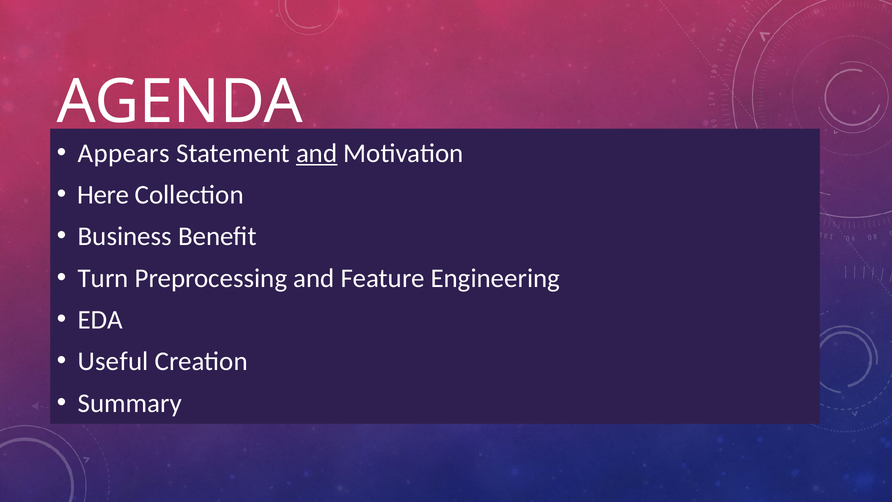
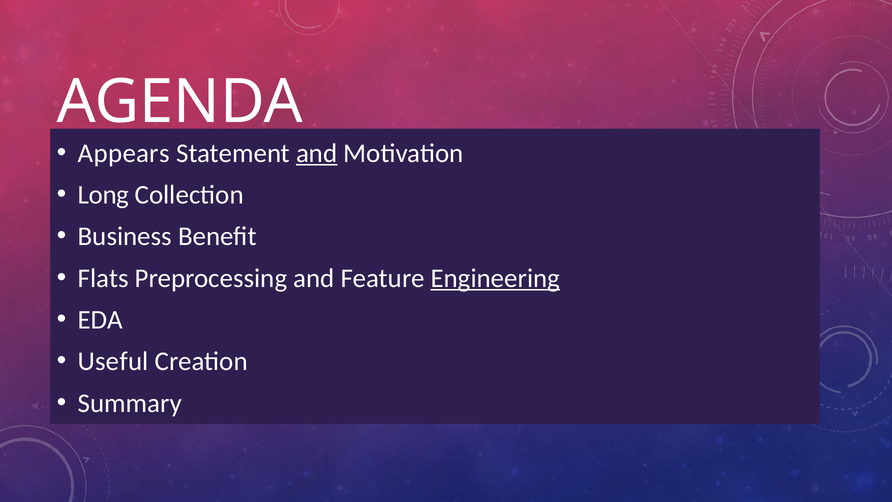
Here: Here -> Long (103, 195)
Turn: Turn -> Flats (103, 278)
Engineering underline: none -> present (495, 278)
